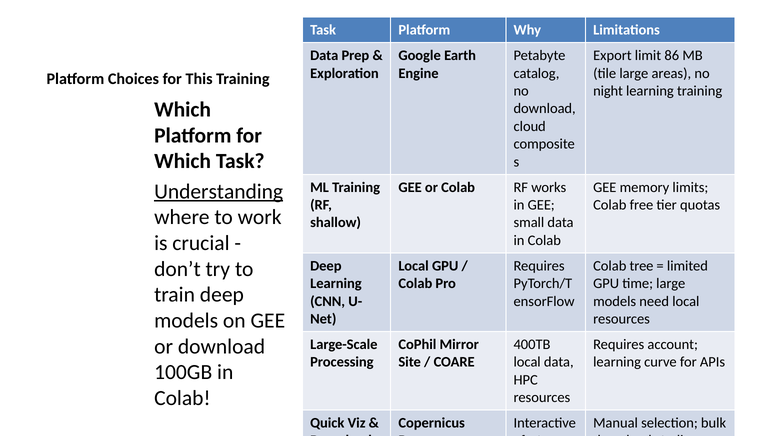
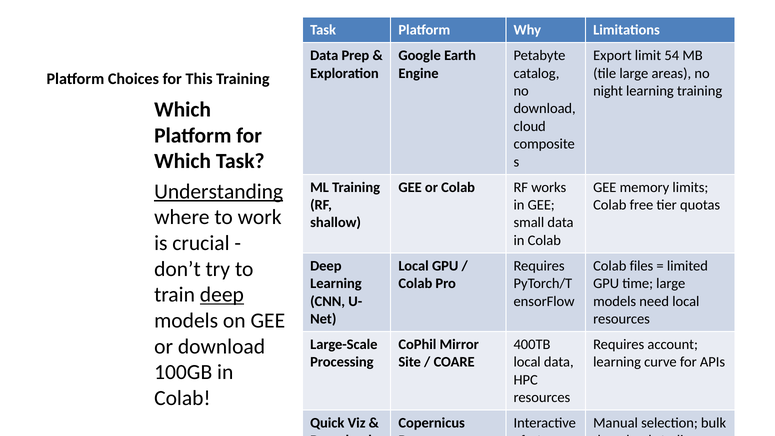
86: 86 -> 54 (672, 56)
tree: tree -> files (641, 266)
deep underline: none -> present (222, 295)
